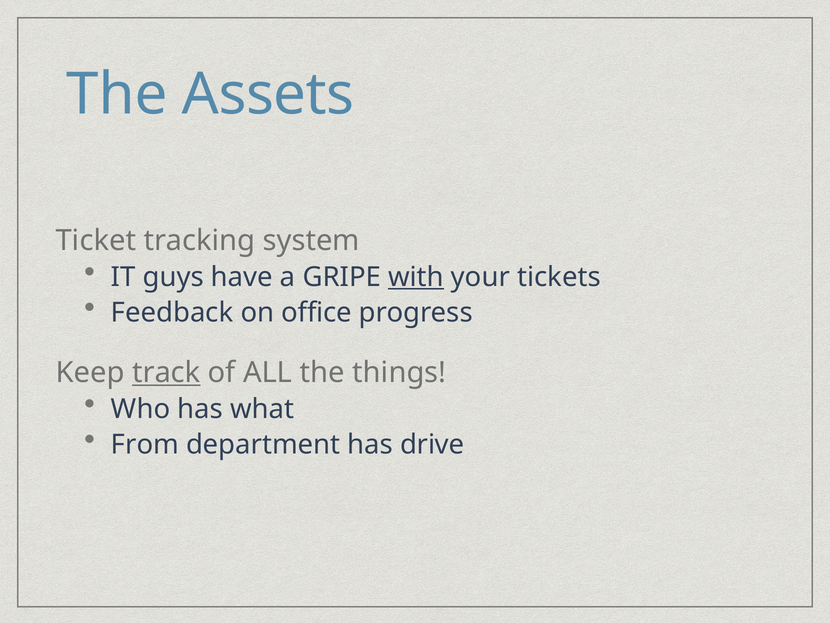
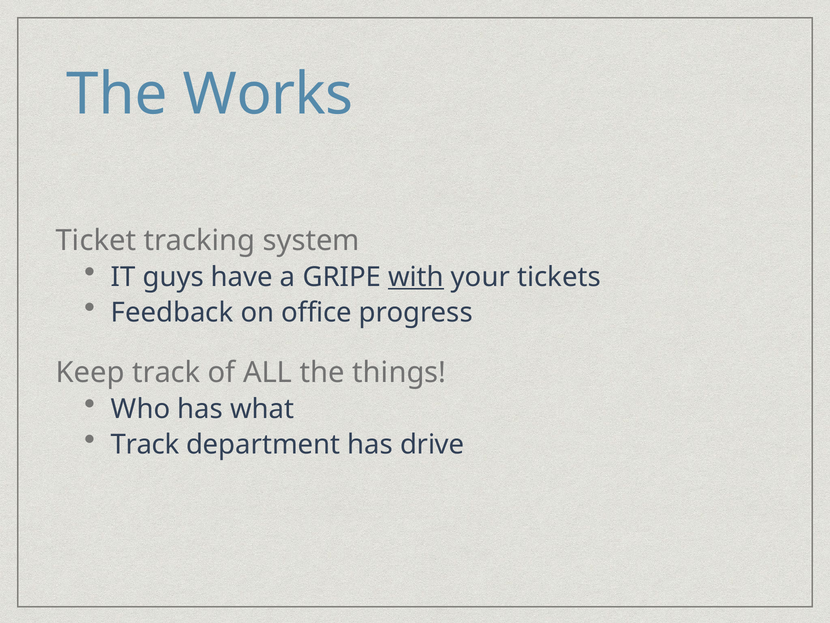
Assets: Assets -> Works (268, 94)
track underline: present -> none (166, 372)
From: From -> Track (145, 444)
